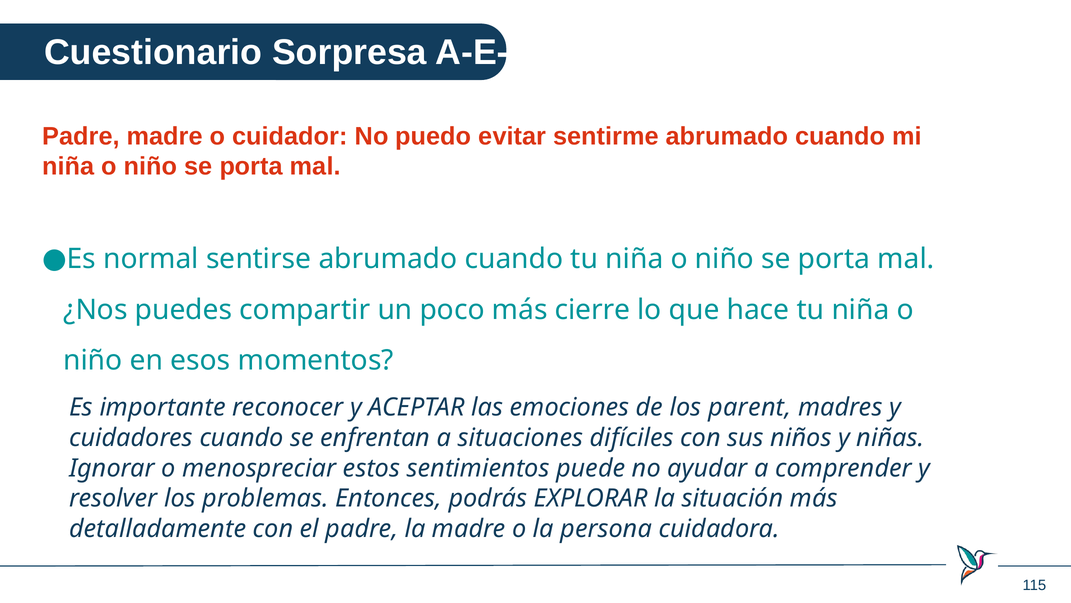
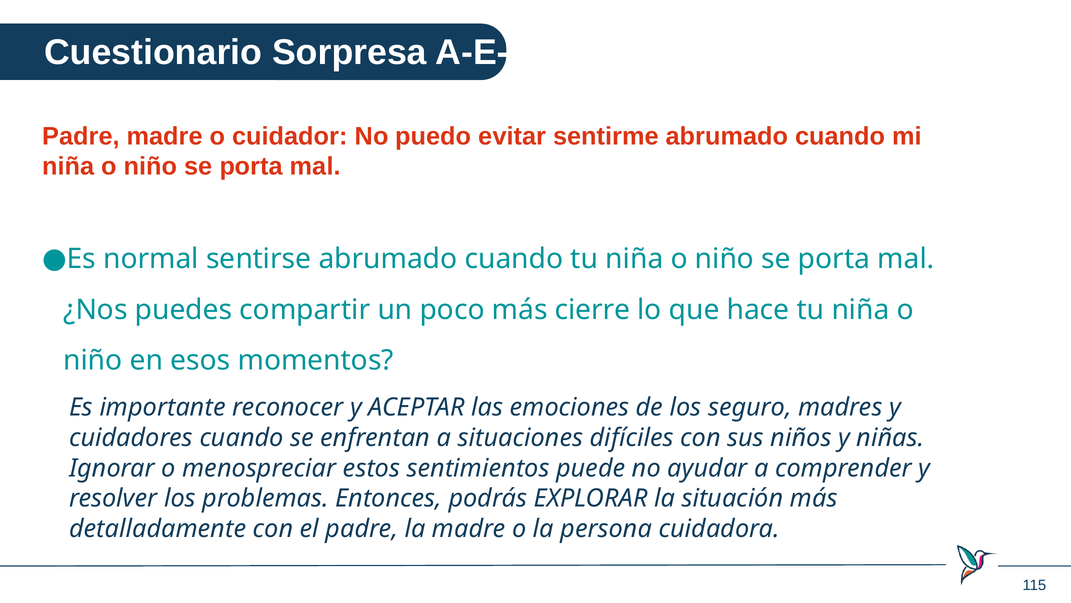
parent: parent -> seguro (750, 407)
